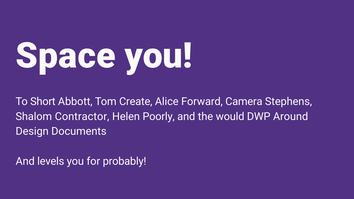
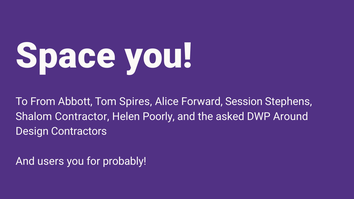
Short: Short -> From (43, 102)
Create: Create -> Spires (136, 102)
Camera: Camera -> Session (244, 102)
would: would -> asked (230, 117)
Documents: Documents -> Contractors (79, 131)
levels: levels -> users (51, 161)
